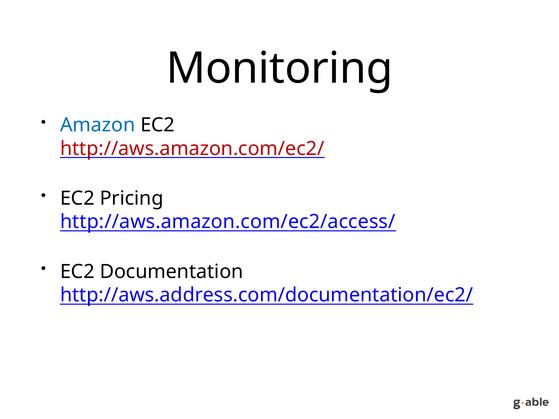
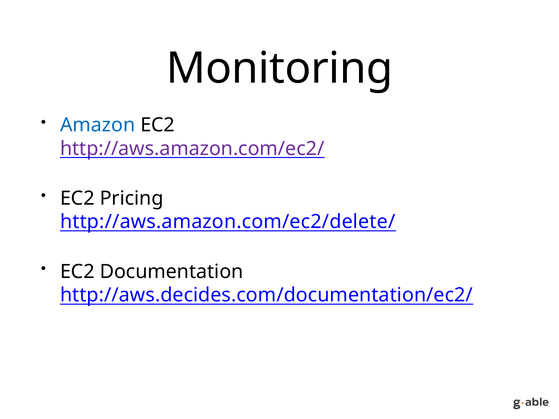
http://aws.amazon.com/ec2/ colour: red -> purple (192, 149)
http://aws.amazon.com/ec2/access/: http://aws.amazon.com/ec2/access/ -> http://aws.amazon.com/ec2/delete/ (228, 222)
http://aws.address.com/documentation/ec2/: http://aws.address.com/documentation/ec2/ -> http://aws.decides.com/documentation/ec2/ (266, 295)
